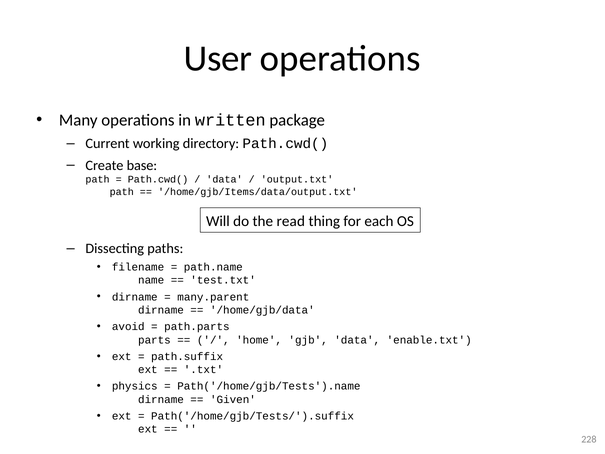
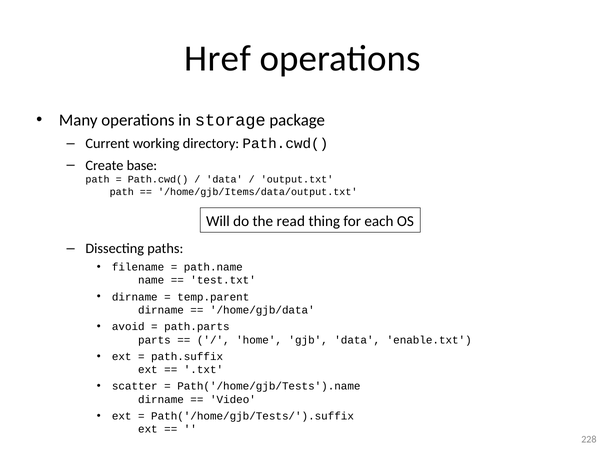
User: User -> Href (218, 59)
written: written -> storage (230, 120)
many.parent: many.parent -> temp.parent (213, 297)
physics: physics -> scatter (135, 386)
Given: Given -> Video (233, 399)
